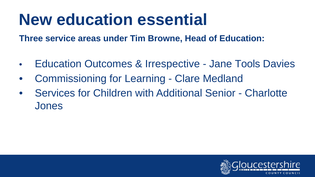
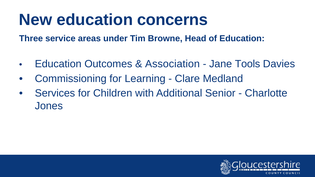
essential: essential -> concerns (173, 20)
Irrespective: Irrespective -> Association (172, 64)
